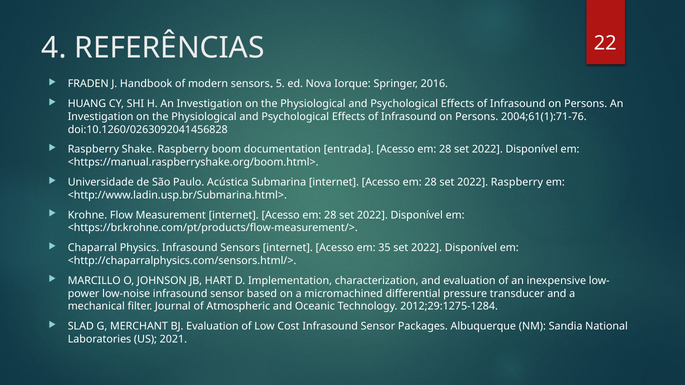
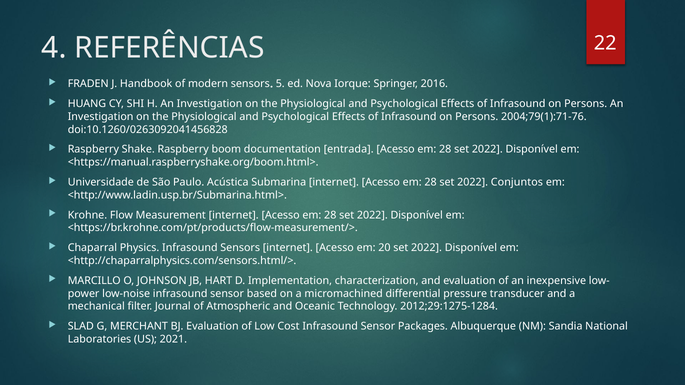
2004;61(1):71-76: 2004;61(1):71-76 -> 2004;79(1):71-76 (544, 117)
2022 Raspberry: Raspberry -> Conjuntos (517, 182)
35: 35 -> 20 (384, 248)
